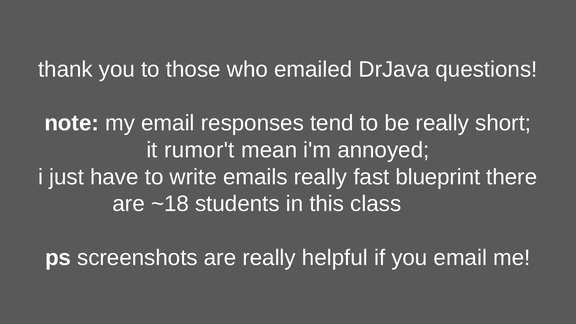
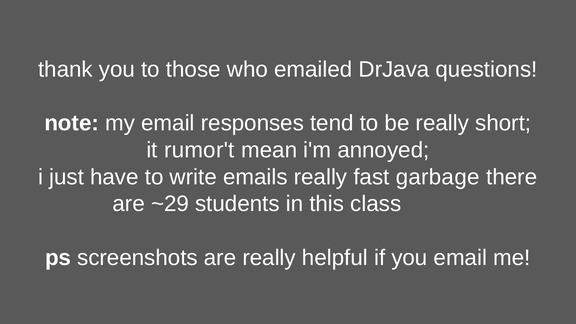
blueprint: blueprint -> garbage (438, 177)
~18: ~18 -> ~29 (170, 204)
